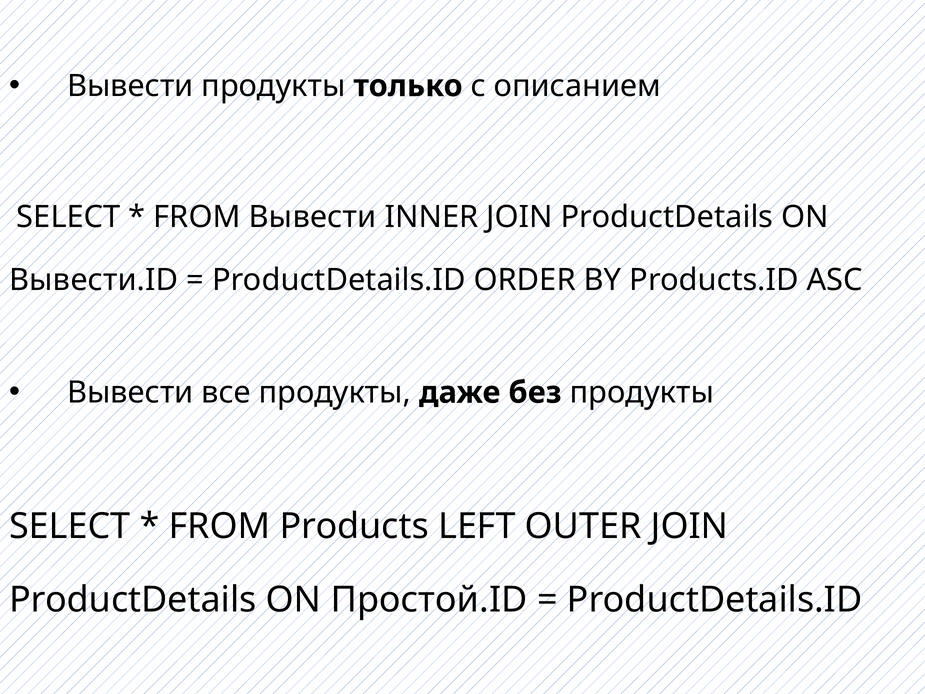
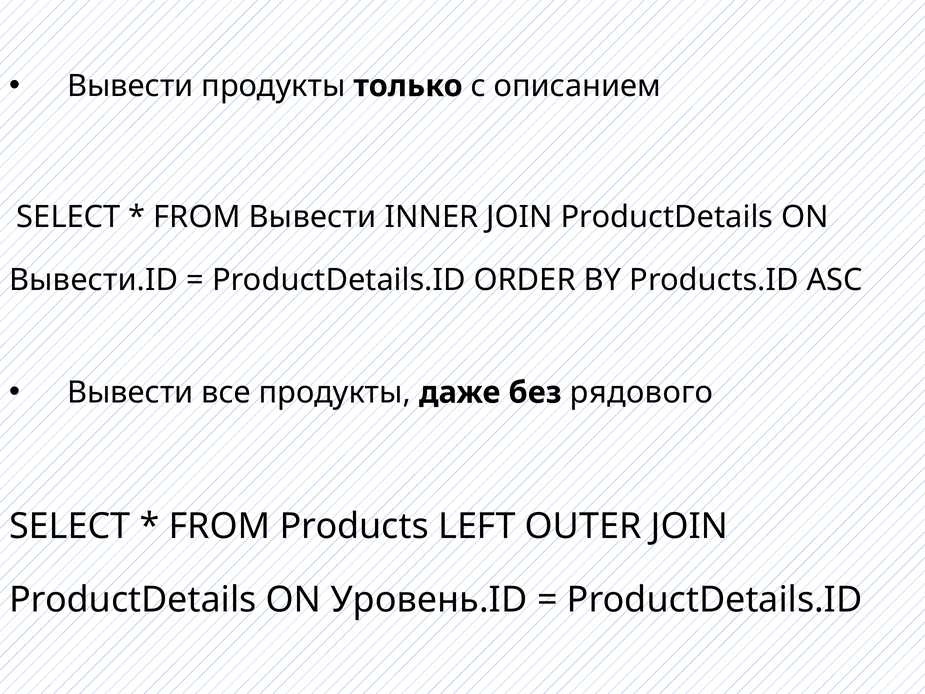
без продукты: продукты -> рядового (642, 392)
Простой.ID: Простой.ID -> Уровень.ID (429, 599)
